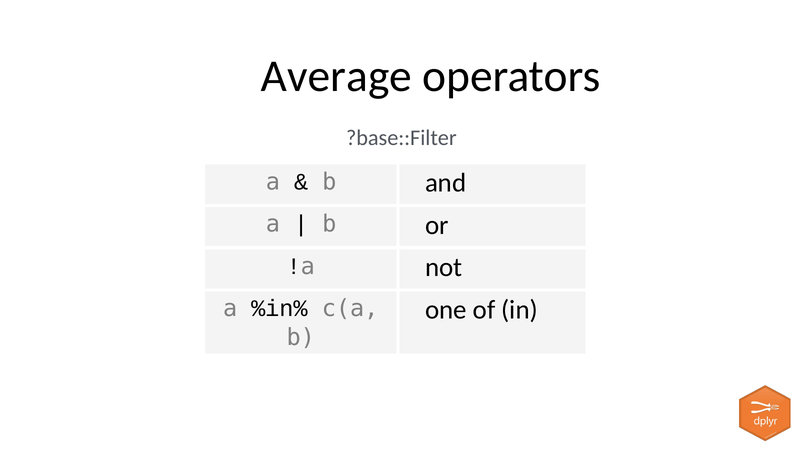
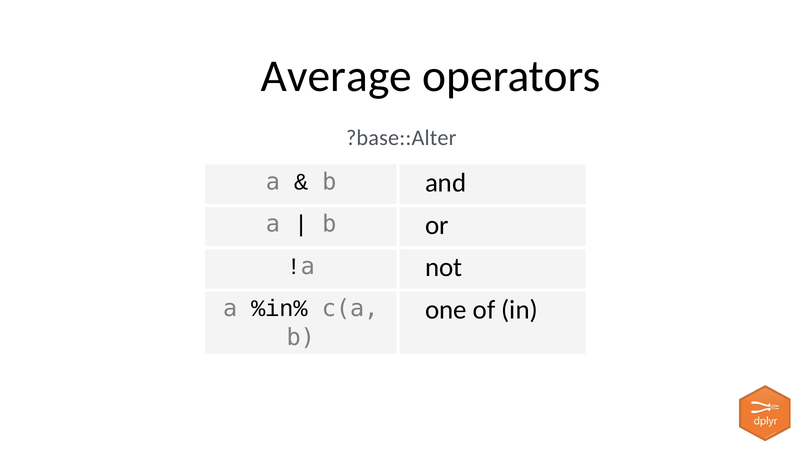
?base::Filter: ?base::Filter -> ?base::Alter (401, 138)
